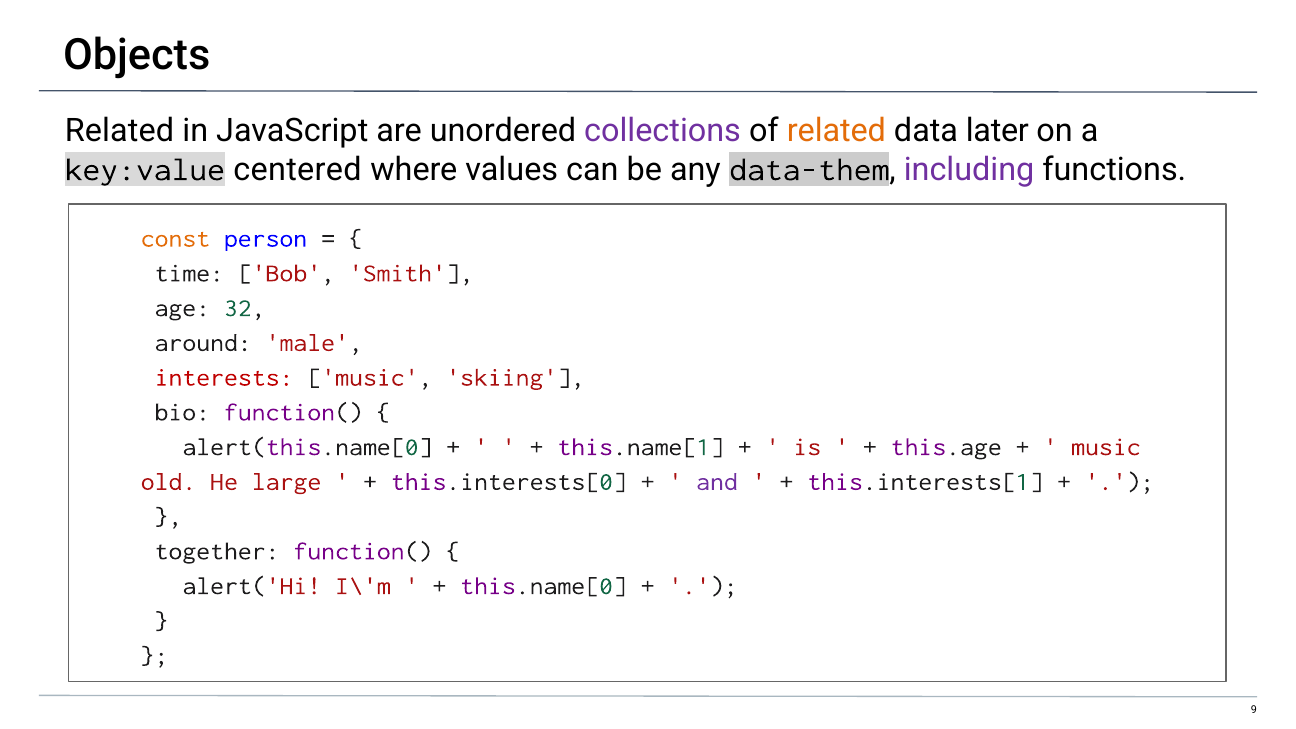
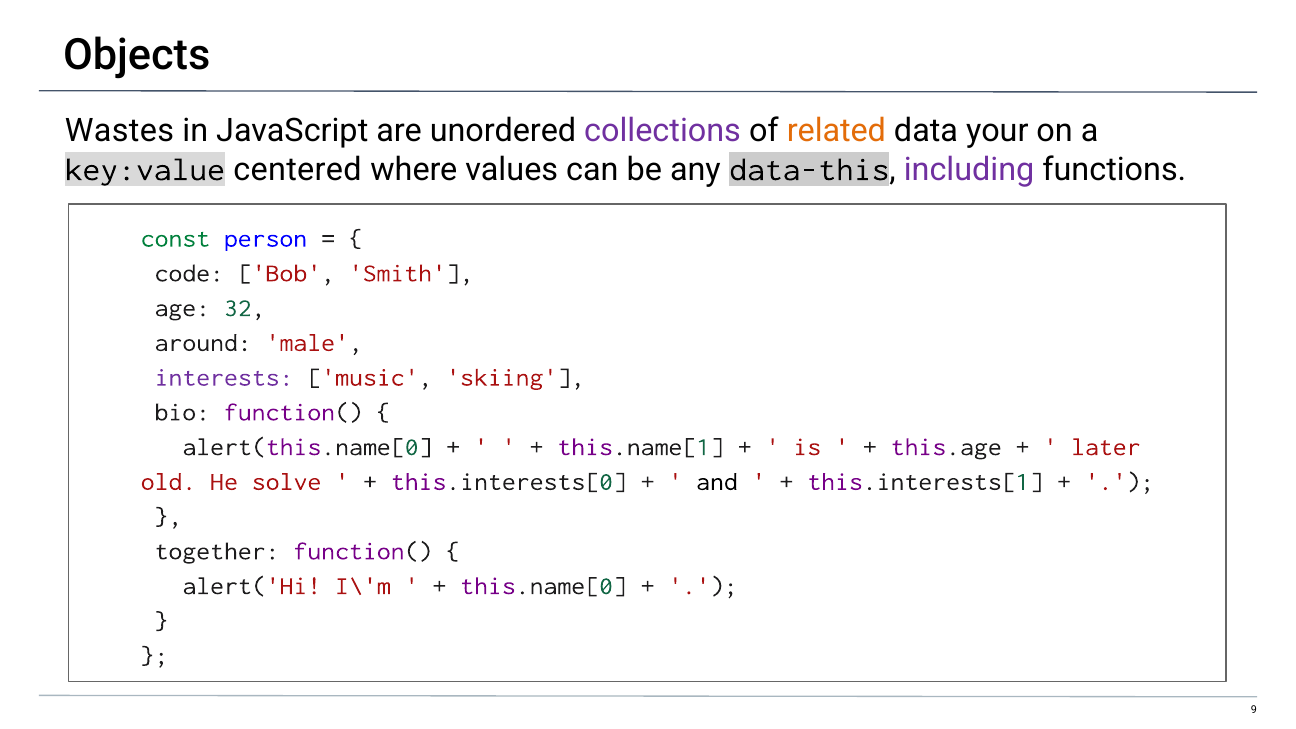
Related: Related -> Wastes (119, 130)
later: later -> your (997, 130)
data-them: data-them -> data-this (809, 169)
const colour: orange -> green (175, 238)
time: time -> code (189, 273)
interests colour: red -> purple (224, 377)
music: music -> later (1106, 447)
large: large -> solve (287, 482)
and colour: purple -> black (717, 482)
